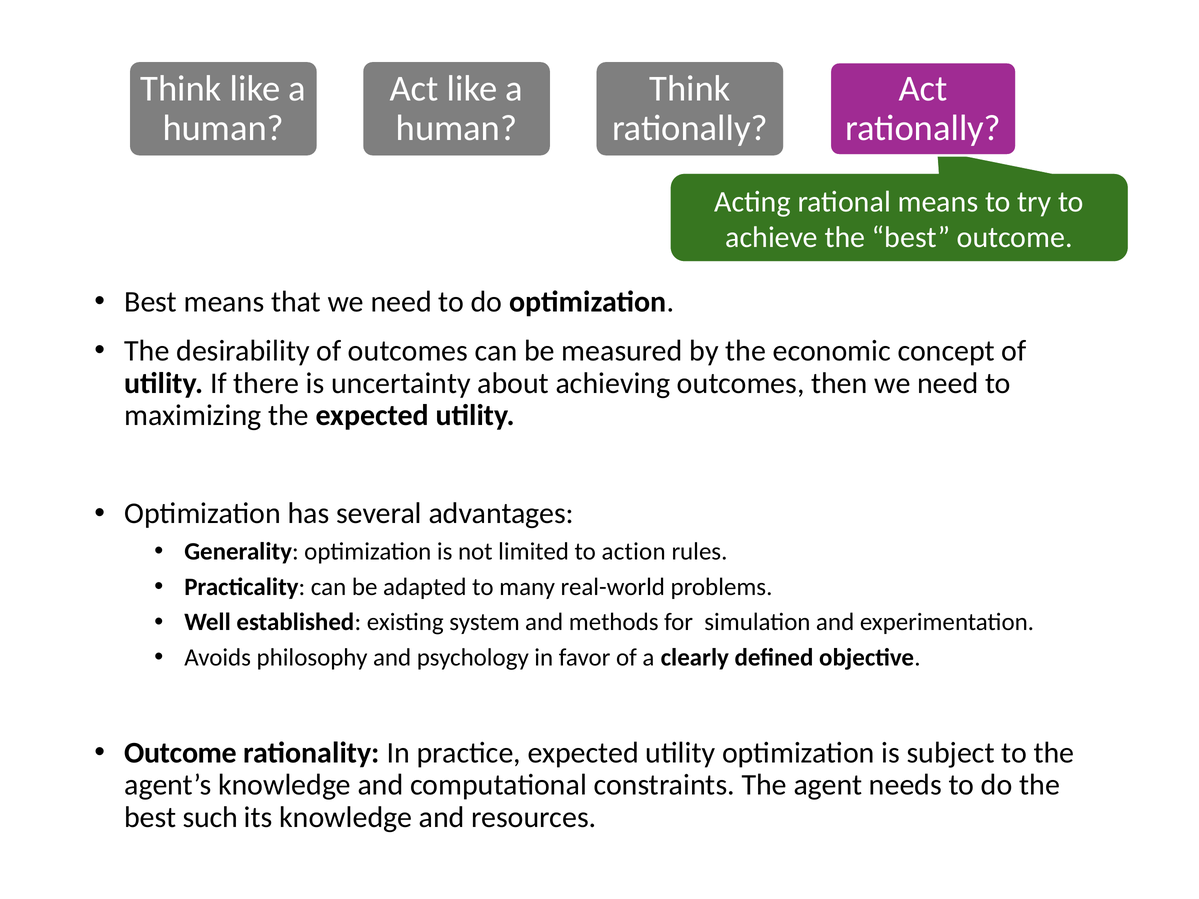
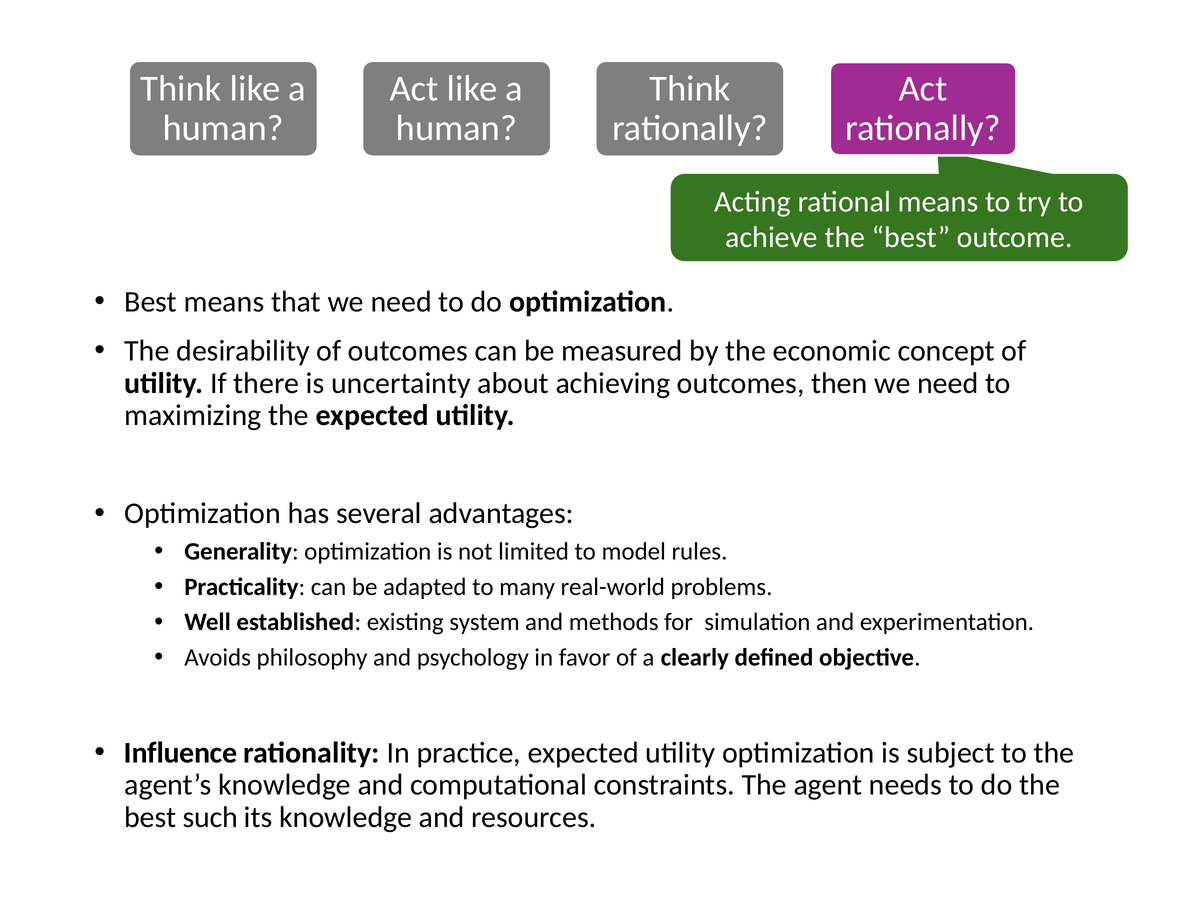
action: action -> model (634, 552)
Outcome: Outcome -> Influence (181, 753)
